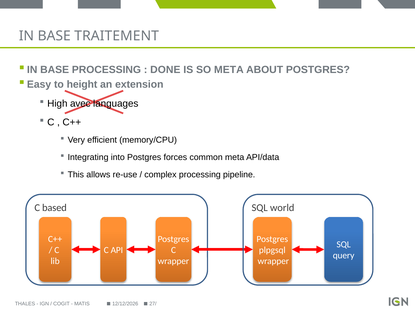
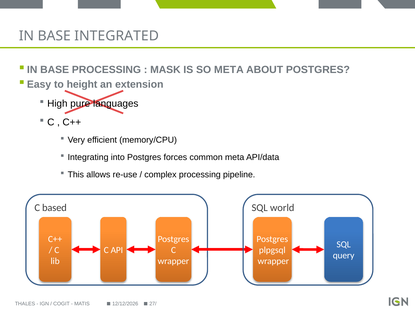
TRAITEMENT: TRAITEMENT -> INTEGRATED (117, 36)
DONE: DONE -> MASK (165, 70)
avec: avec -> pure (80, 104)
